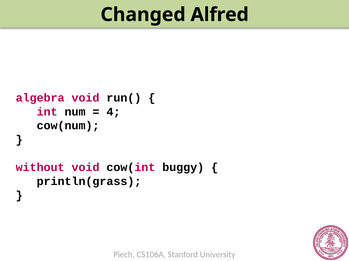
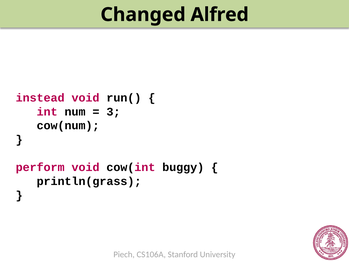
algebra: algebra -> instead (40, 98)
4: 4 -> 3 (113, 112)
without: without -> perform (40, 168)
